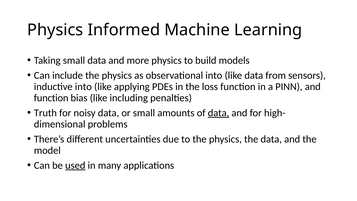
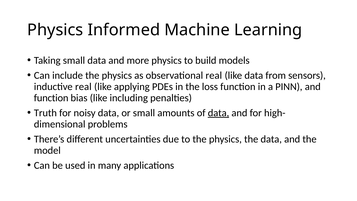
observational into: into -> real (214, 75)
inductive into: into -> real (83, 87)
used underline: present -> none (75, 165)
